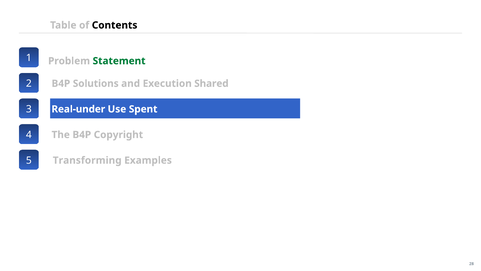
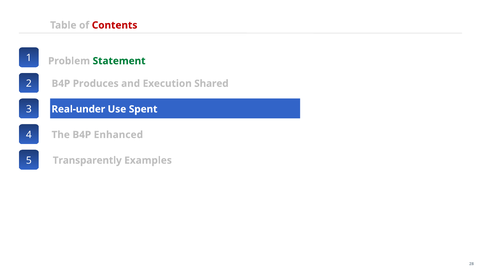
Contents colour: black -> red (115, 25)
Solutions: Solutions -> Produces (96, 83)
Copyright: Copyright -> Enhanced (118, 135)
Transforming: Transforming -> Transparently (87, 160)
